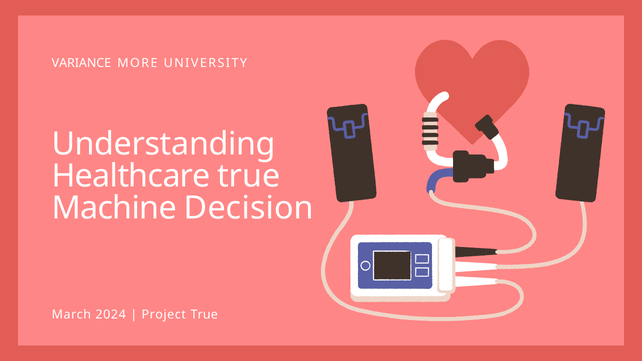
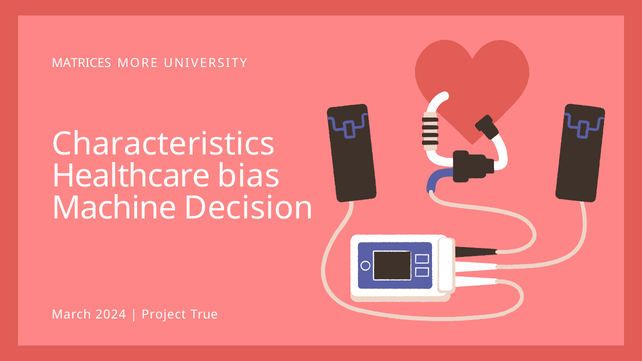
VARIANCE: VARIANCE -> MATRICES (81, 63)
Understanding: Understanding -> Characteristics (163, 144)
Healthcare true: true -> bias (249, 176)
